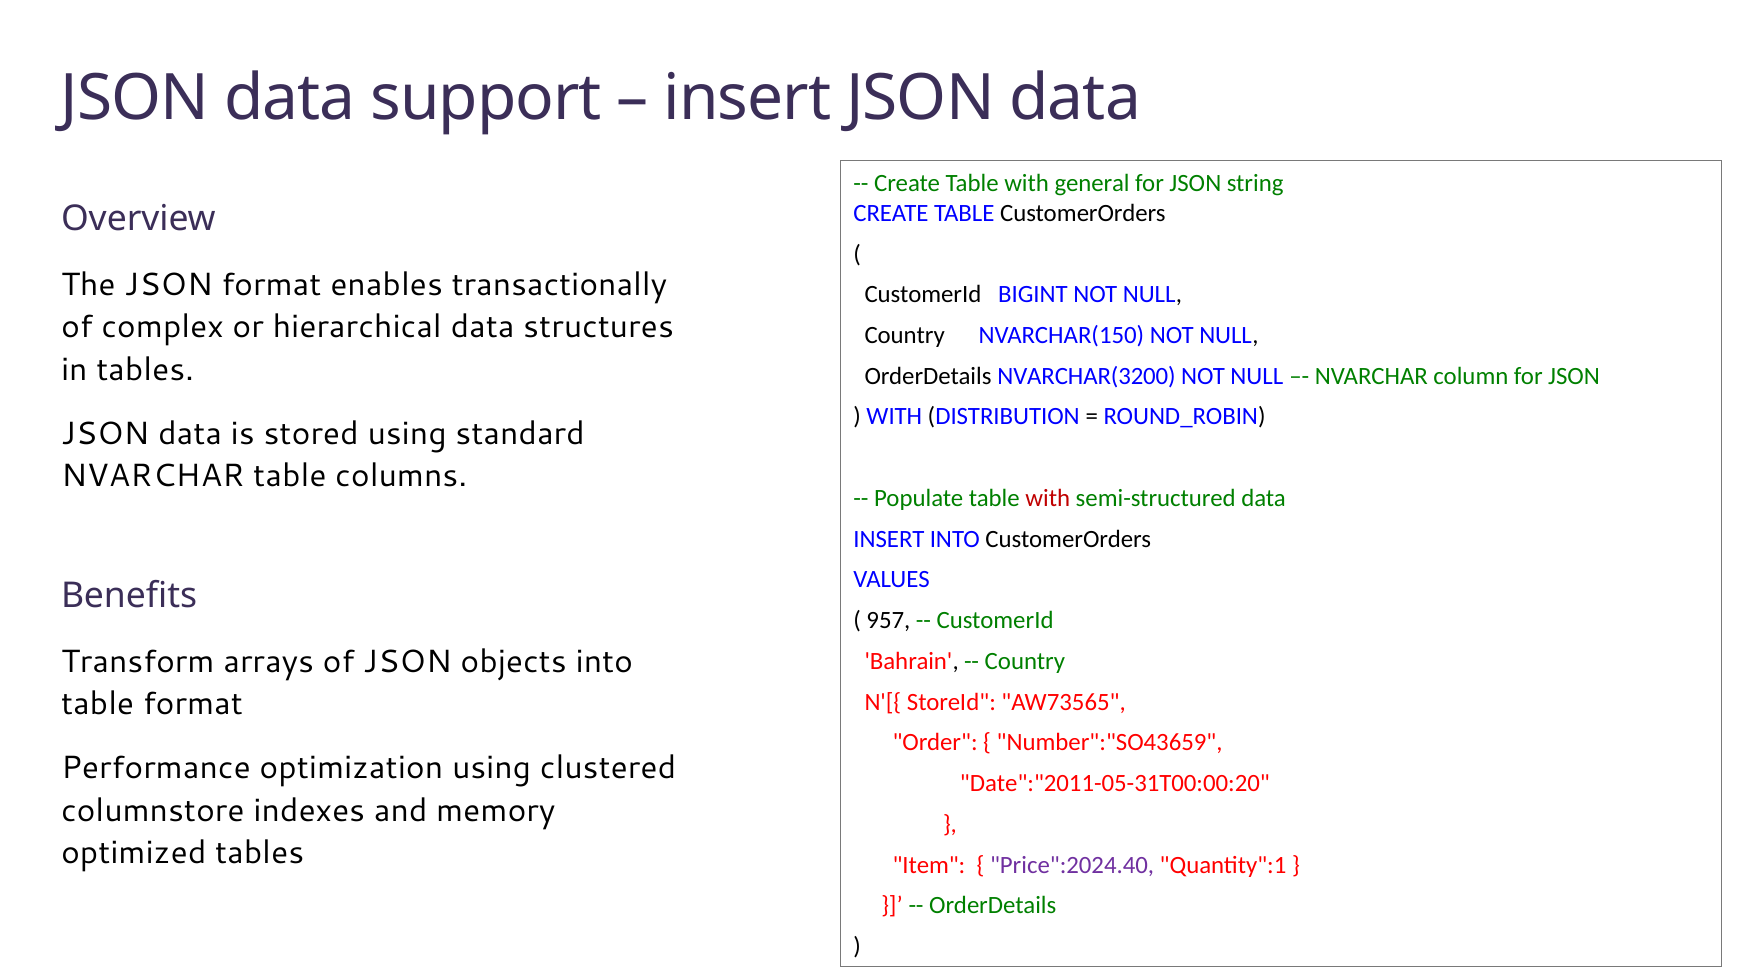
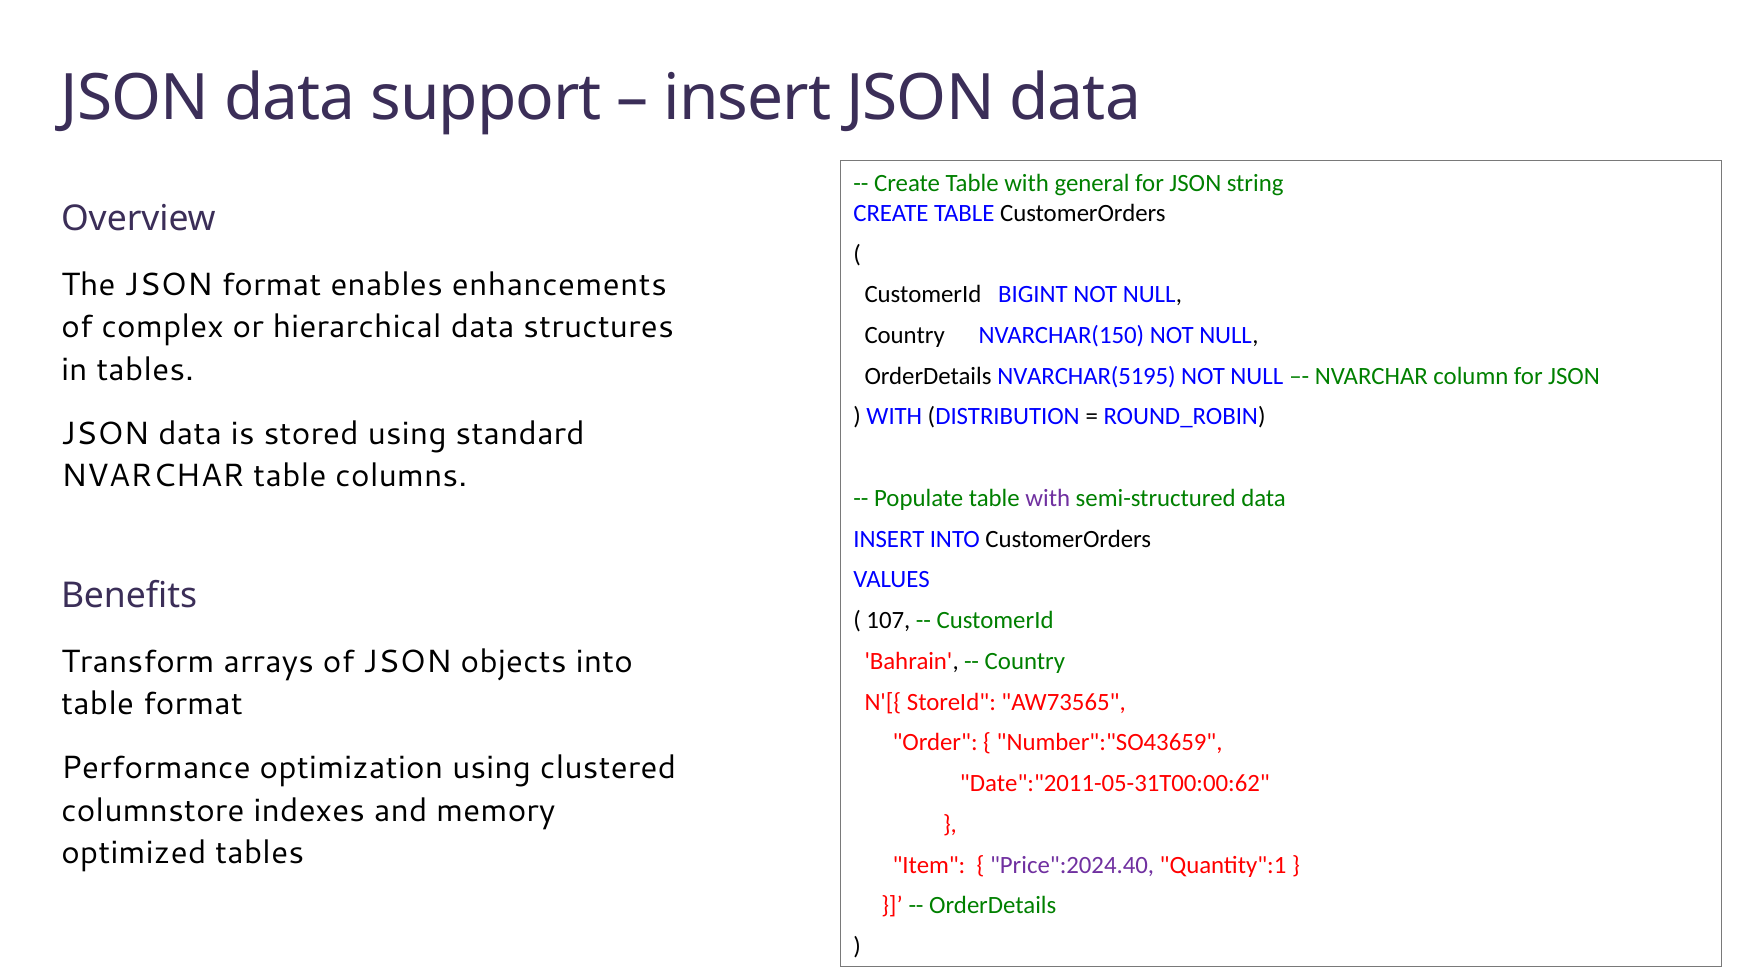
transactionally: transactionally -> enhancements (559, 285)
NVARCHAR(3200: NVARCHAR(3200 -> NVARCHAR(5195 (1087, 376)
with colour: red -> purple (1048, 498)
957: 957 -> 107 (888, 620)
Date":"2011-05-31T00:00:20: Date":"2011-05-31T00:00:20 -> Date":"2011-05-31T00:00:62 (1115, 783)
